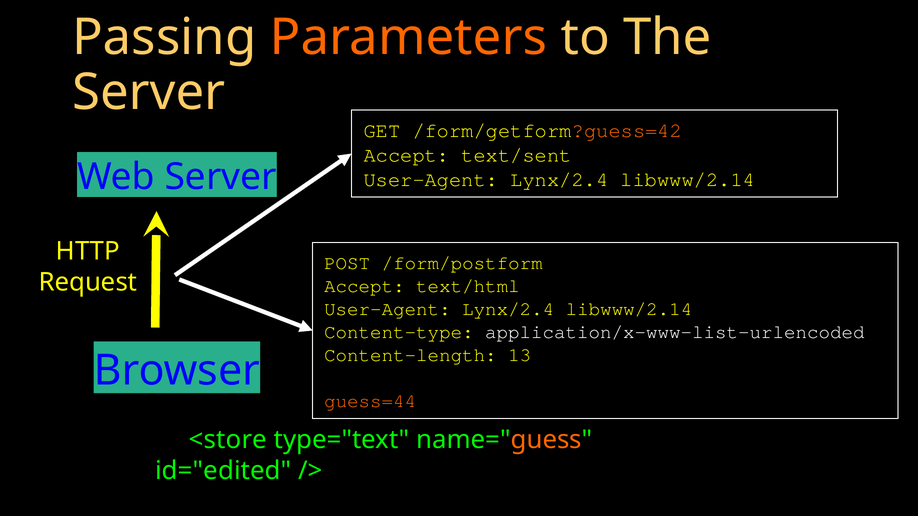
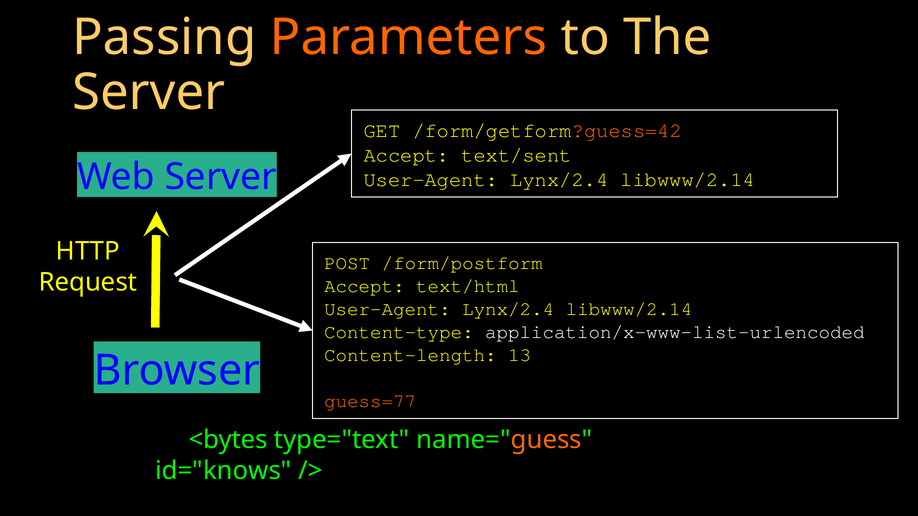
guess=44: guess=44 -> guess=77 (370, 401)
<store: <store -> <bytes (228, 440)
id="edited: id="edited -> id="knows (223, 471)
